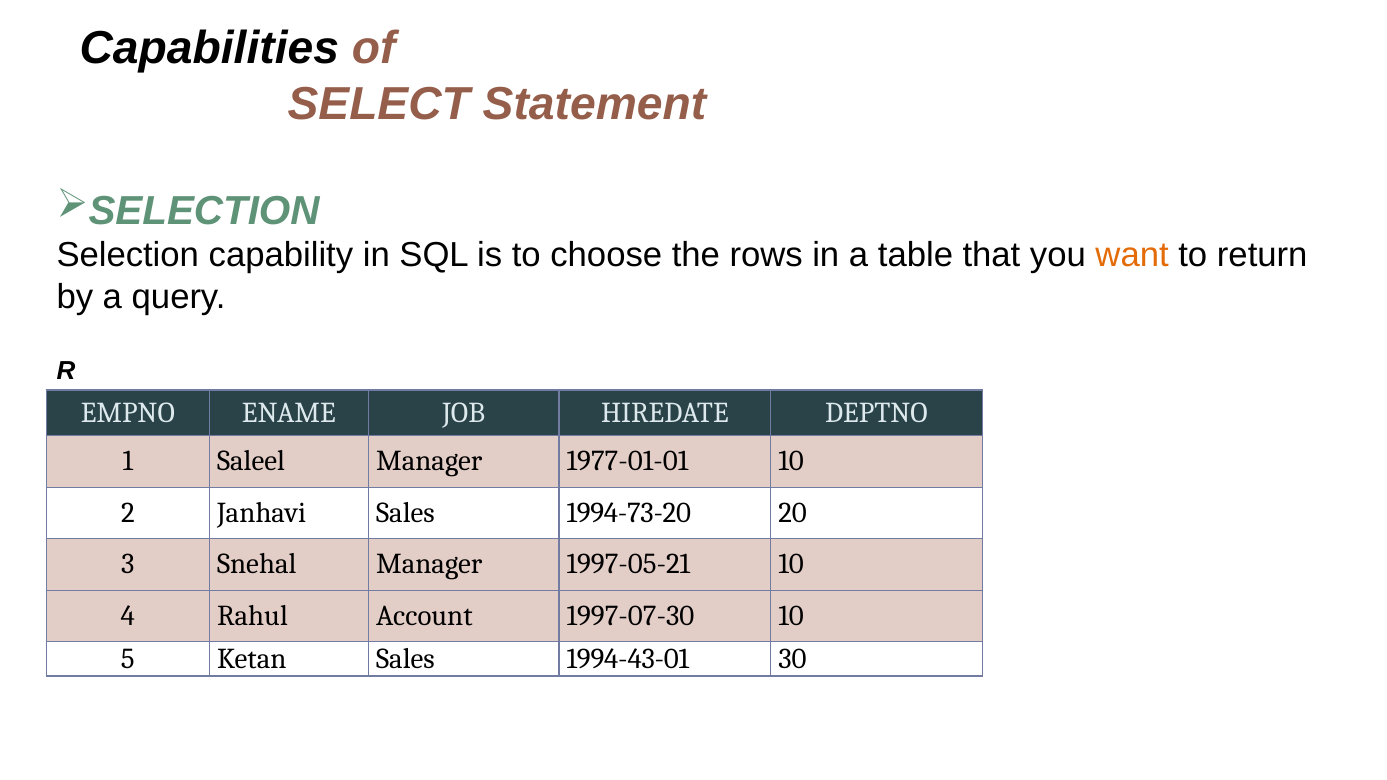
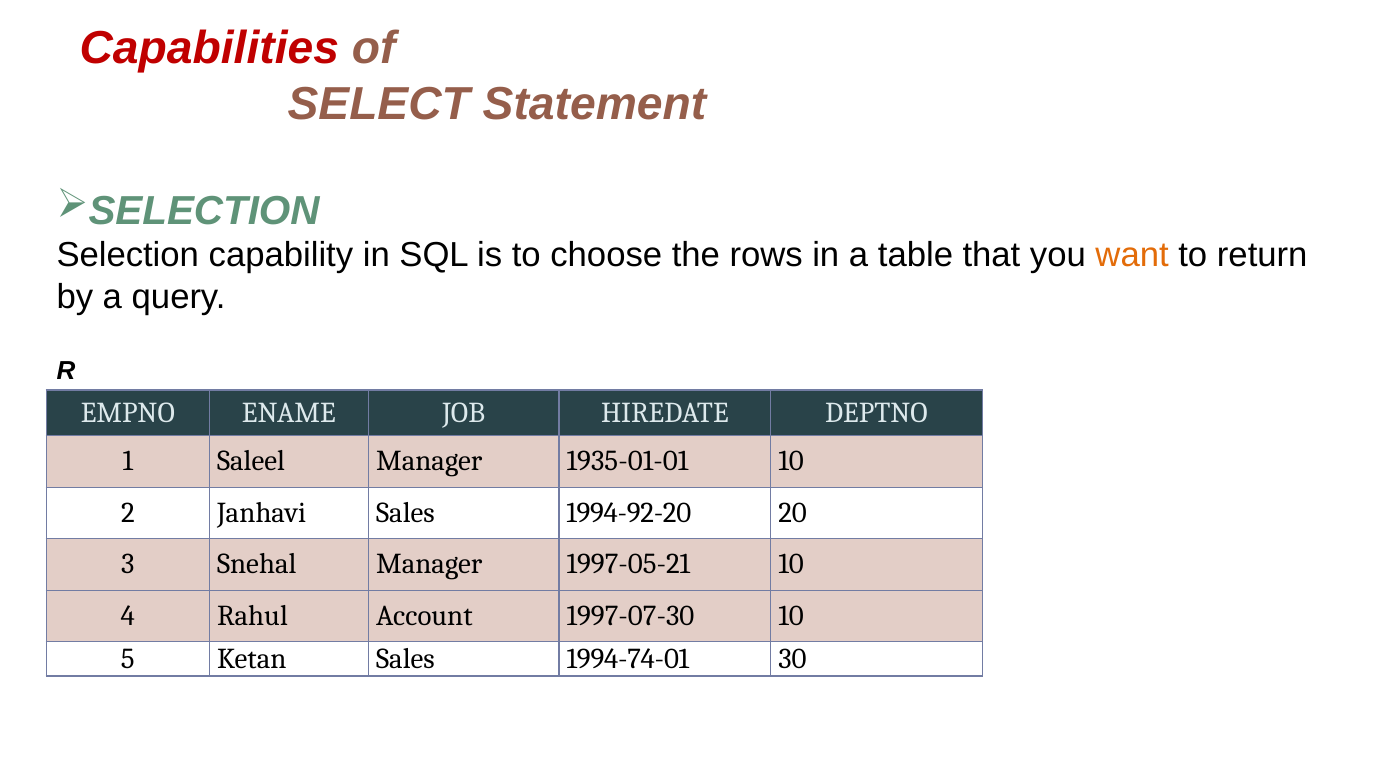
Capabilities colour: black -> red (209, 49)
1977-01-01: 1977-01-01 -> 1935-01-01 (628, 461)
1994-73-20: 1994-73-20 -> 1994-92-20 (629, 513)
1994-43-01: 1994-43-01 -> 1994-74-01 (628, 659)
